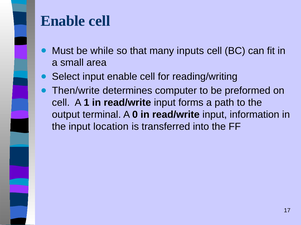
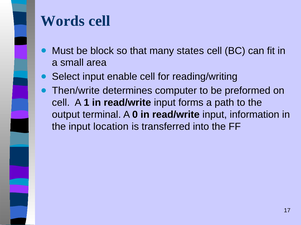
Enable: Enable -> Words (63, 21)
while: while -> block (102, 51)
inputs: inputs -> states (190, 51)
